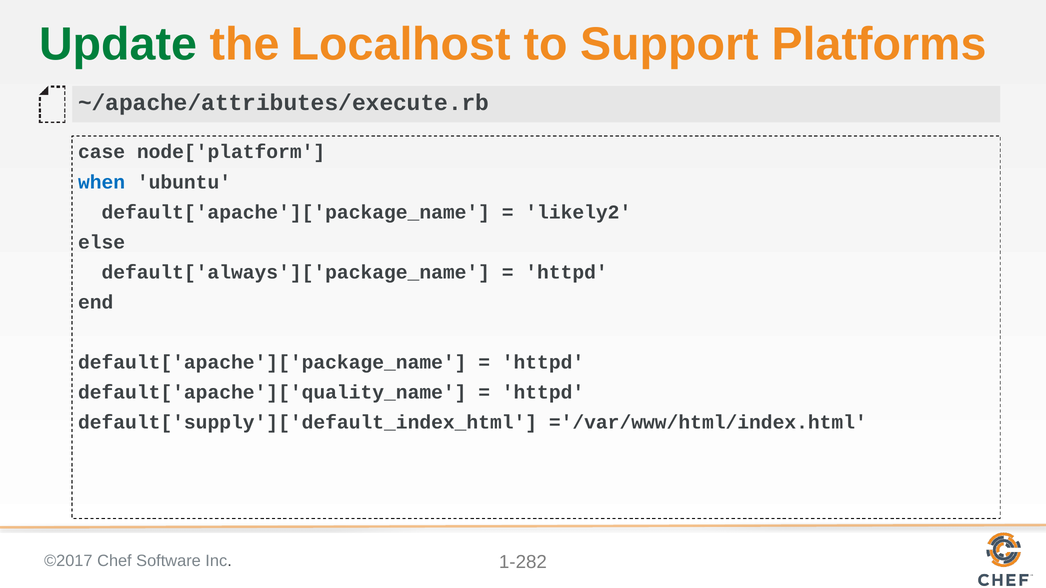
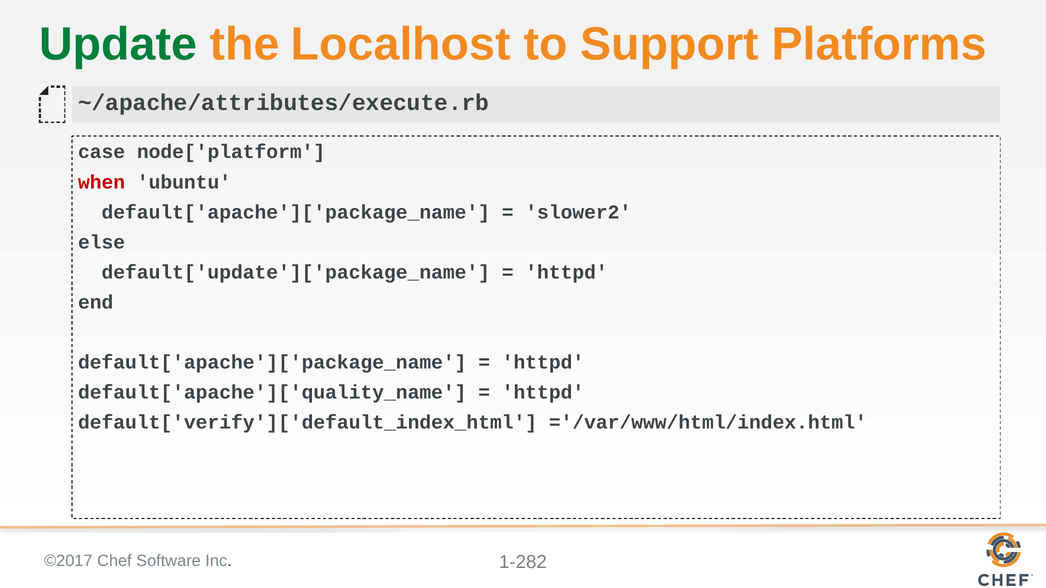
when colour: blue -> red (102, 182)
likely2: likely2 -> slower2 (578, 212)
default['always']['package_name: default['always']['package_name -> default['update']['package_name (296, 272)
default['supply']['default_index_html: default['supply']['default_index_html -> default['verify']['default_index_html (308, 423)
